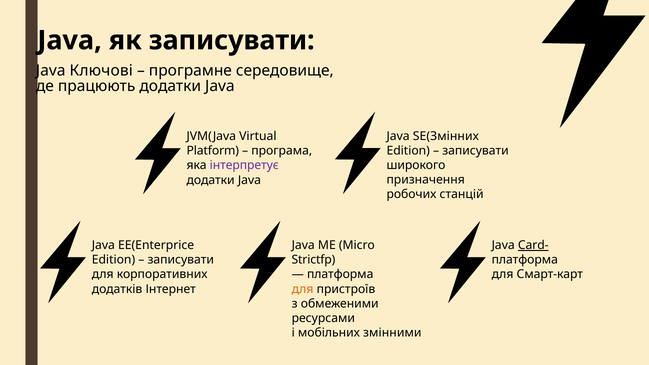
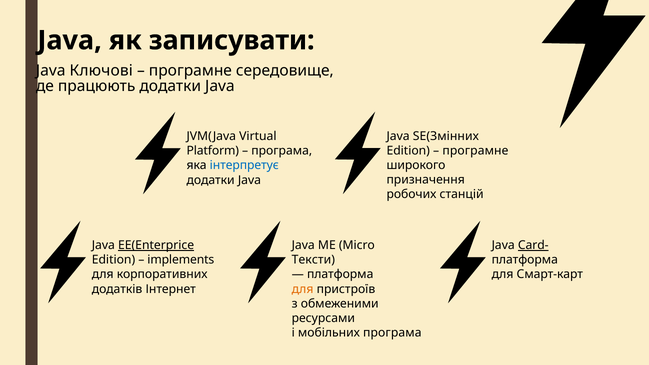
записувати: записувати -> програмне (475, 151)
інтерпретує colour: purple -> blue (244, 165)
EE(Enterprice underline: none -> present (156, 245)
записувати: записувати -> implements (181, 260)
Strictfp: Strictfp -> Тексти (313, 260)
мобільних змінними: змінними -> програма (392, 333)
